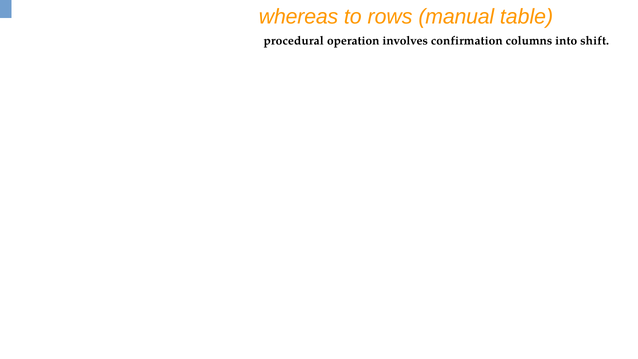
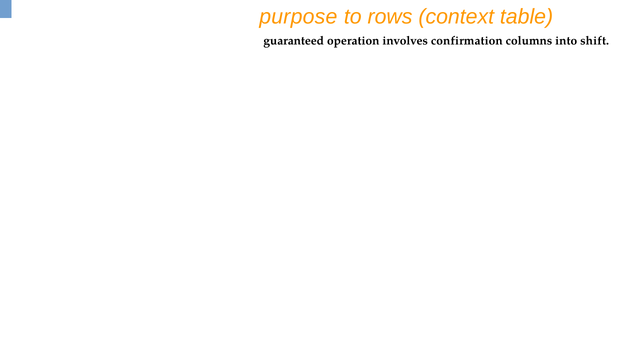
whereas: whereas -> purpose (298, 17)
manual: manual -> context (456, 17)
procedural: procedural -> guaranteed (294, 41)
